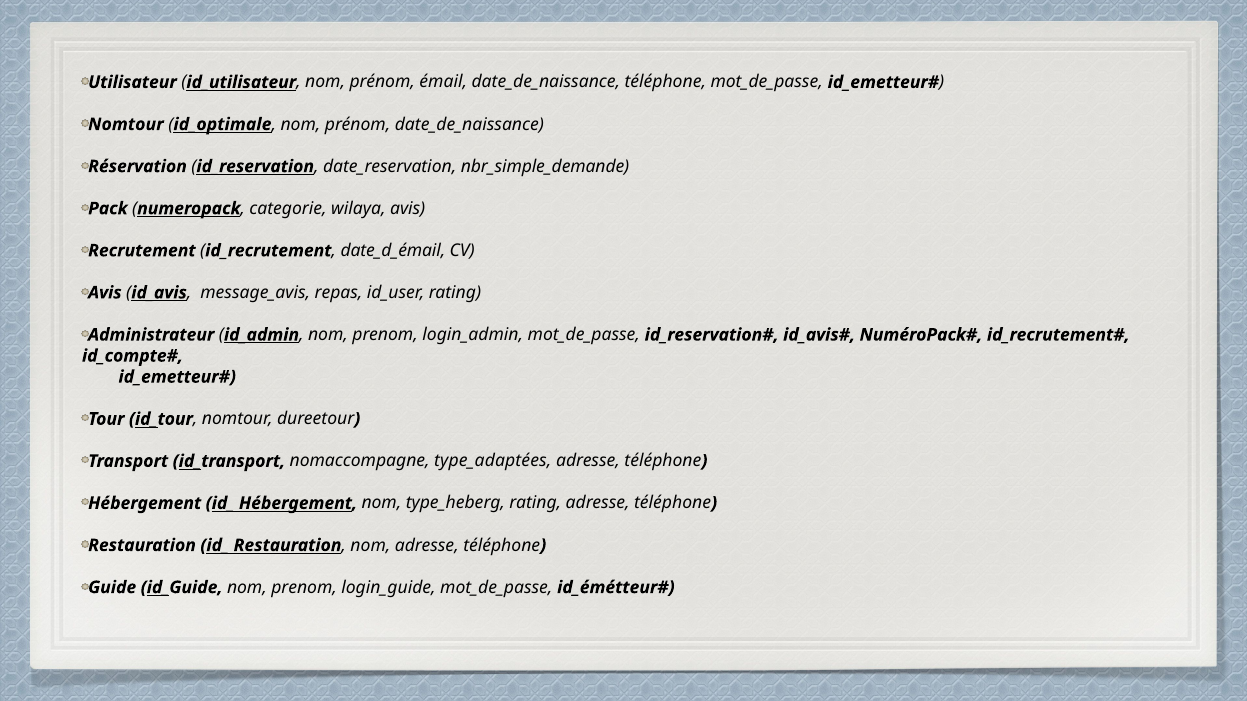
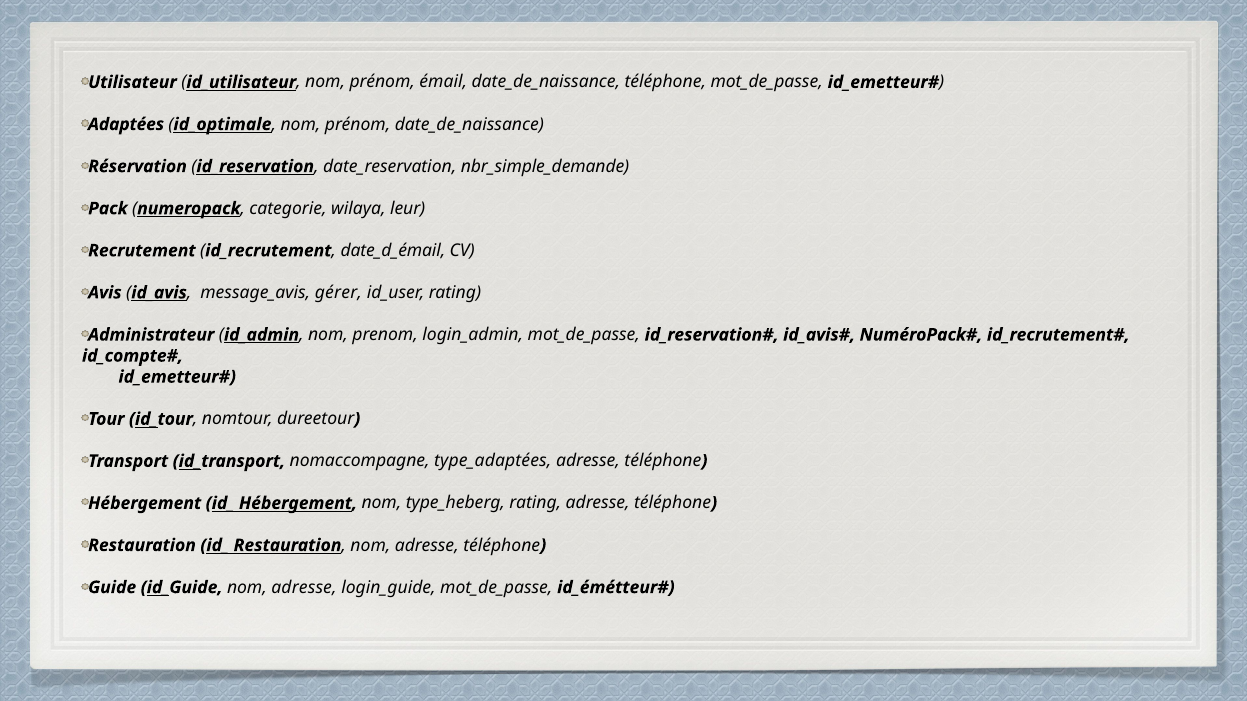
Nomtour: Nomtour -> Adaptées (126, 124)
wilaya avis: avis -> leur (408, 209)
repas: repas -> gérer (338, 293)
id_Guide nom prenom: prenom -> adresse (304, 588)
